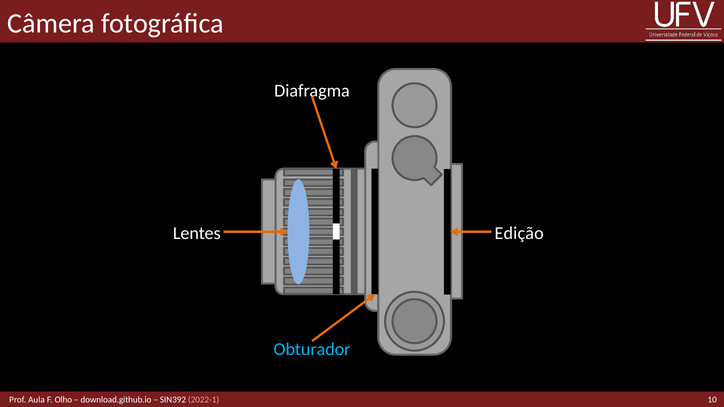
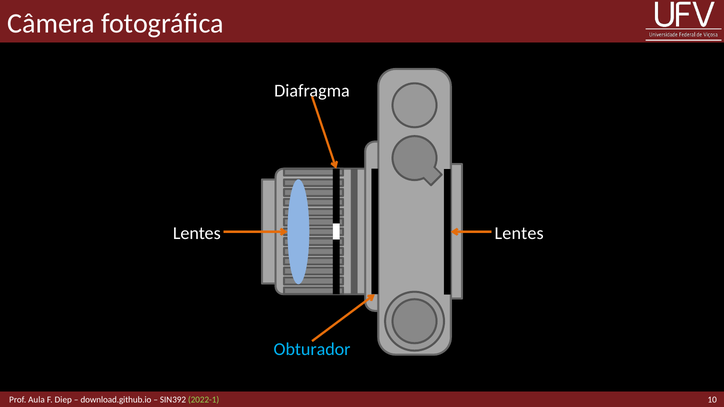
Edição: Edição -> Lentes (519, 233)
Olho: Olho -> Diep (63, 400)
2022-1 colour: pink -> light green (204, 400)
